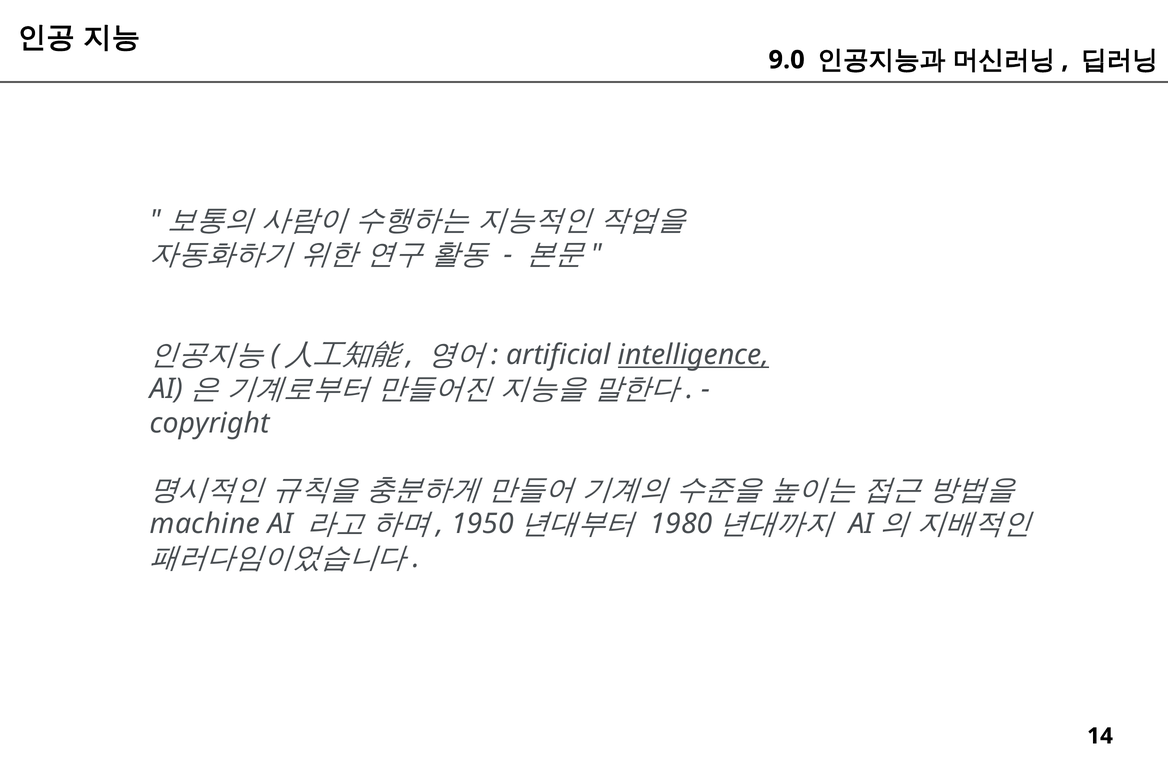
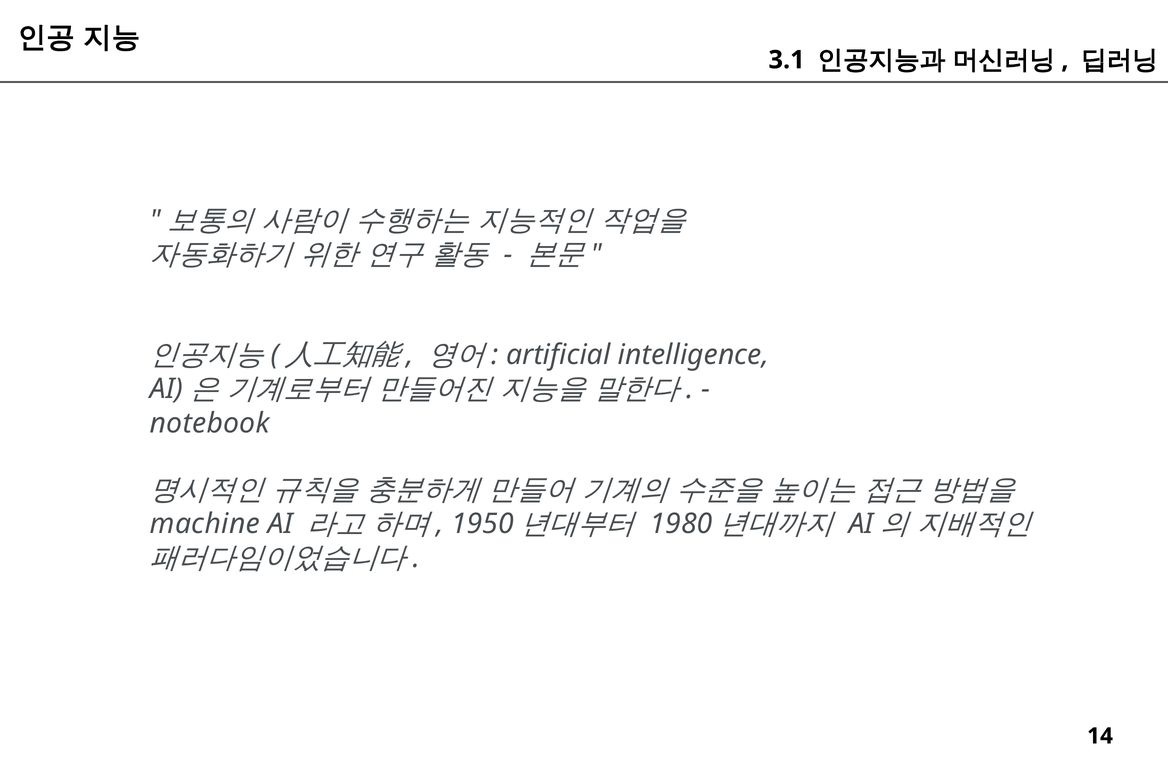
9.0: 9.0 -> 3.1 (787, 60)
intelligence underline: present -> none (693, 355)
copyright: copyright -> notebook (210, 423)
